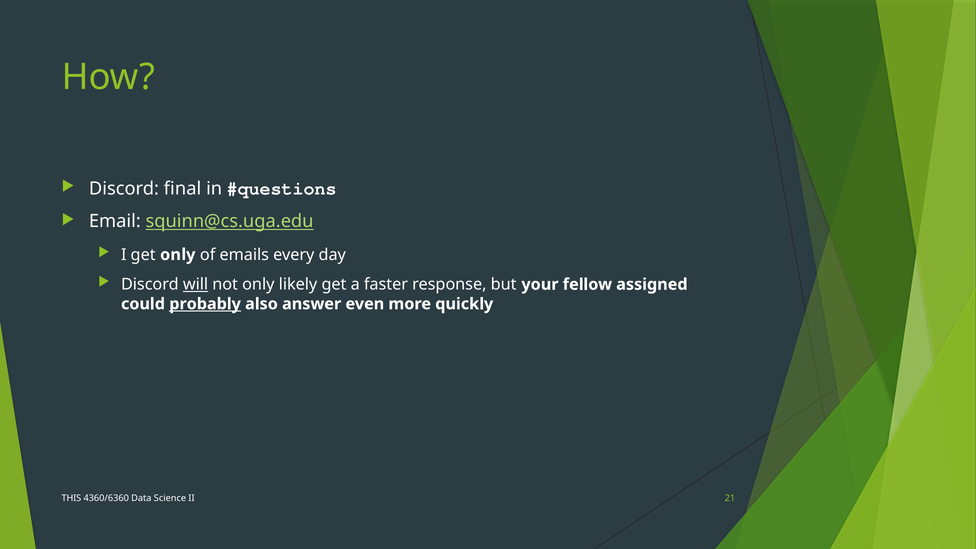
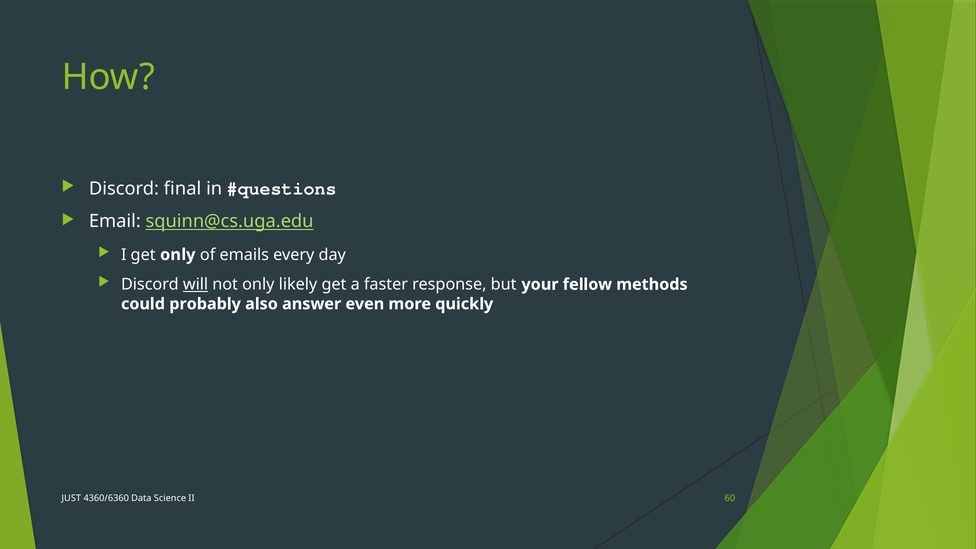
assigned: assigned -> methods (652, 284)
probably underline: present -> none (205, 304)
THIS: THIS -> JUST (71, 498)
21: 21 -> 60 (730, 498)
